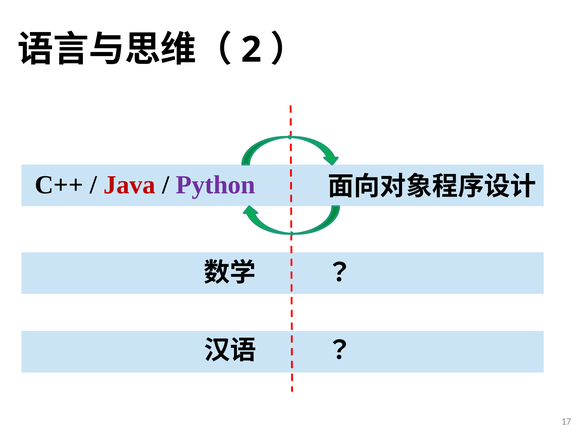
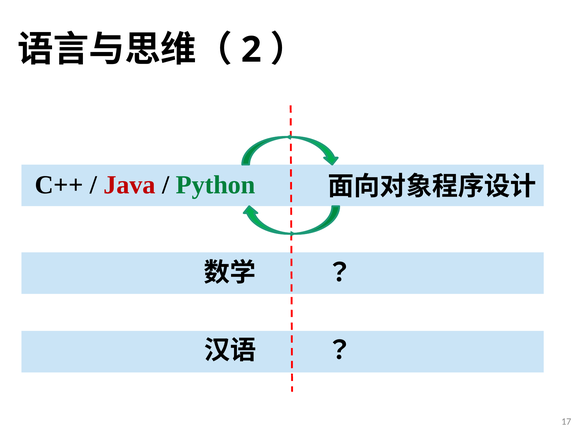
Python colour: purple -> green (216, 185)
